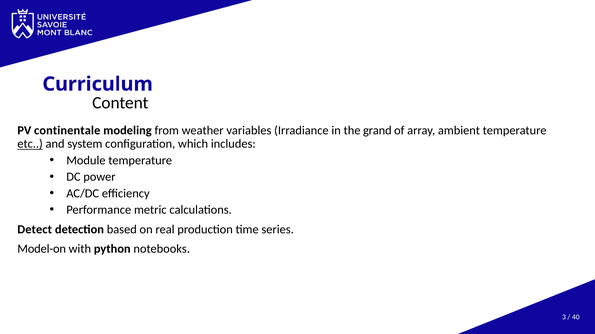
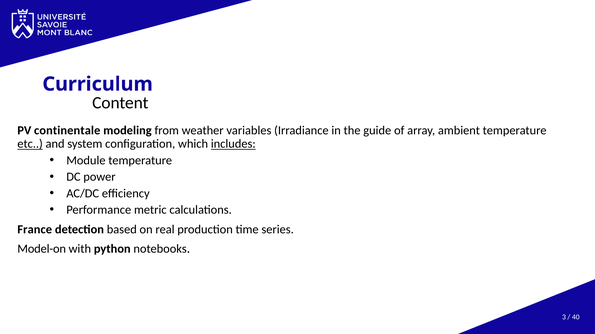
grand: grand -> guide (377, 131)
includes underline: none -> present (233, 144)
Detect: Detect -> France (35, 230)
